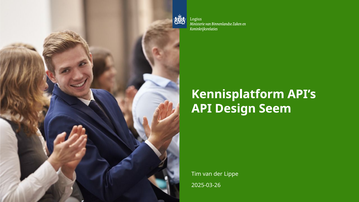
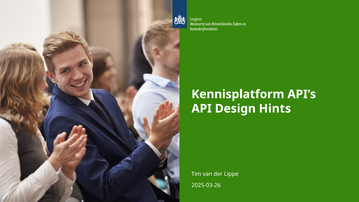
Seem: Seem -> Hints (275, 109)
